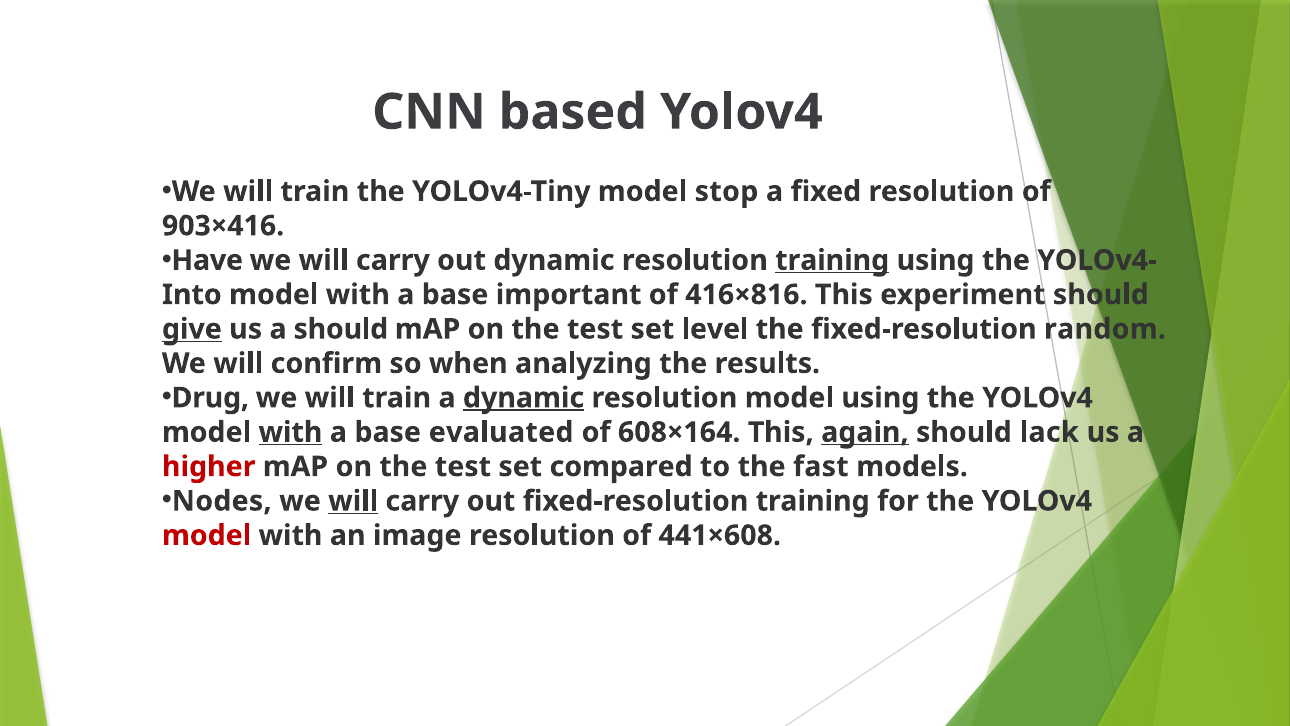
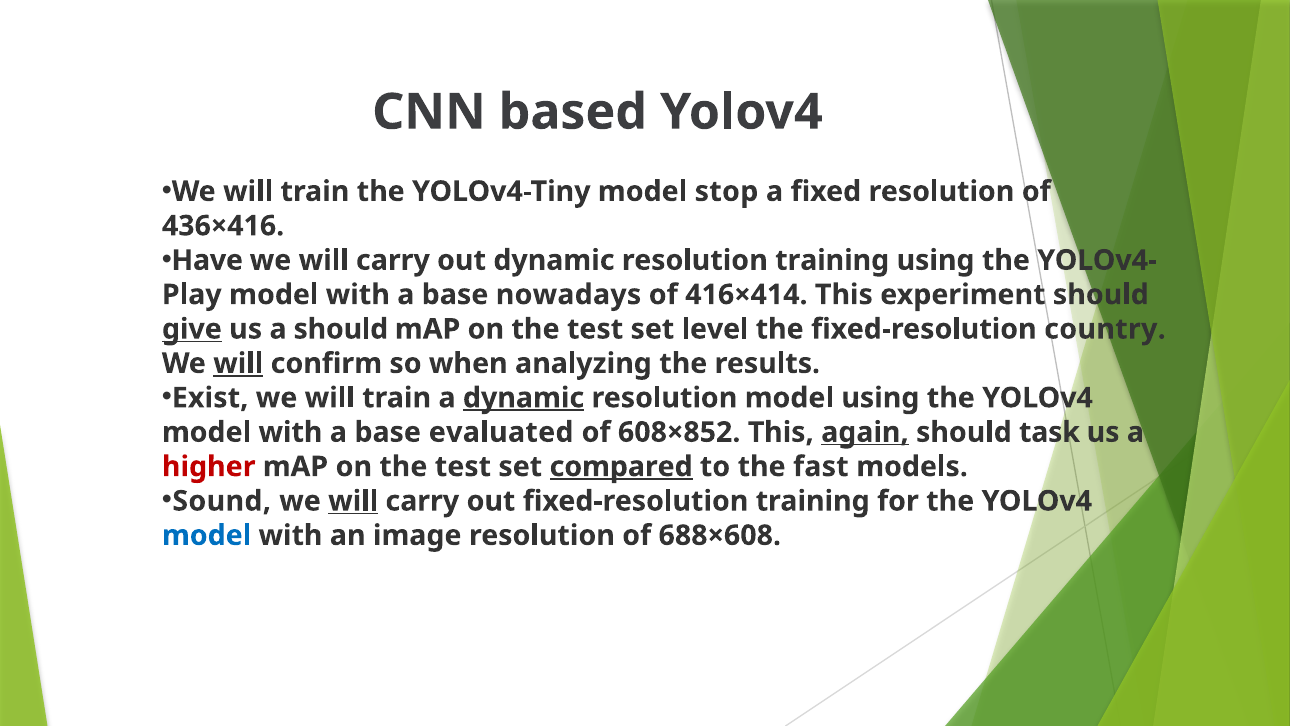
903×416: 903×416 -> 436×416 (223, 226)
training underline: present -> none (832, 260)
Into: Into -> Play (192, 295)
important: important -> nowadays (568, 295)
416×816: 416×816 -> 416×414 (746, 295)
random: random -> country (1105, 329)
will underline: none -> present (238, 363)
Drug: Drug -> Exist (210, 398)
with underline: present -> none (291, 432)
608×164: 608×164 -> 608×852 (679, 432)
lack: lack -> task (1049, 432)
compared underline: none -> present (621, 466)
Nodes: Nodes -> Sound (222, 501)
model colour: red -> blue (207, 535)
441×608: 441×608 -> 688×608 (720, 535)
